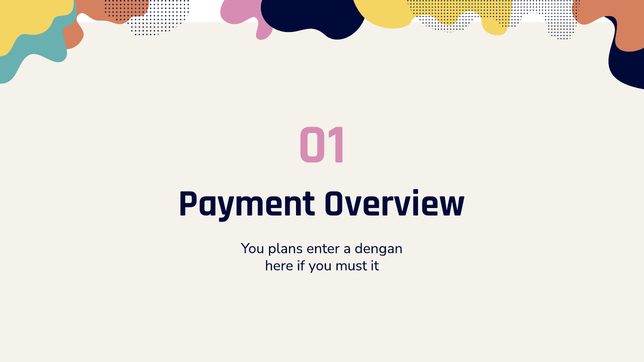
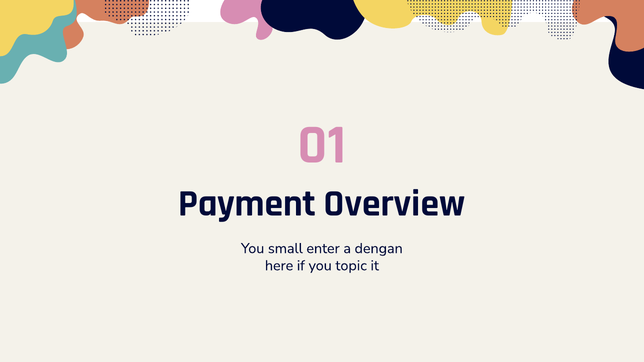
plans: plans -> small (285, 249)
must: must -> topic (351, 266)
